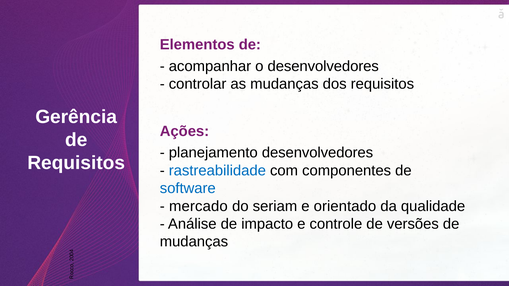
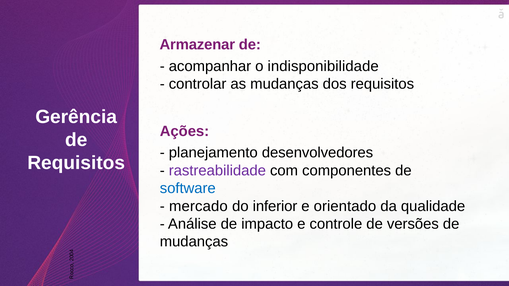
Elementos: Elementos -> Armazenar (197, 45)
o desenvolvedores: desenvolvedores -> indisponibilidade (323, 66)
rastreabilidade colour: blue -> purple (217, 171)
seriam: seriam -> inferior (275, 206)
